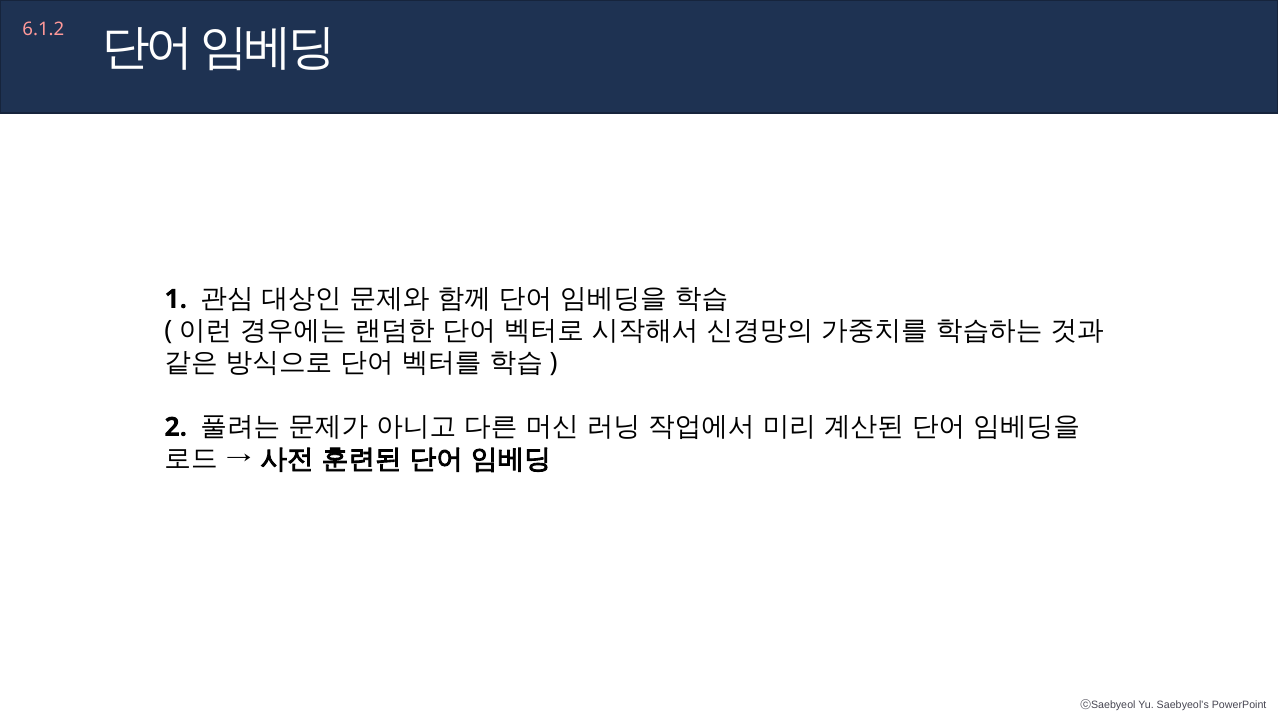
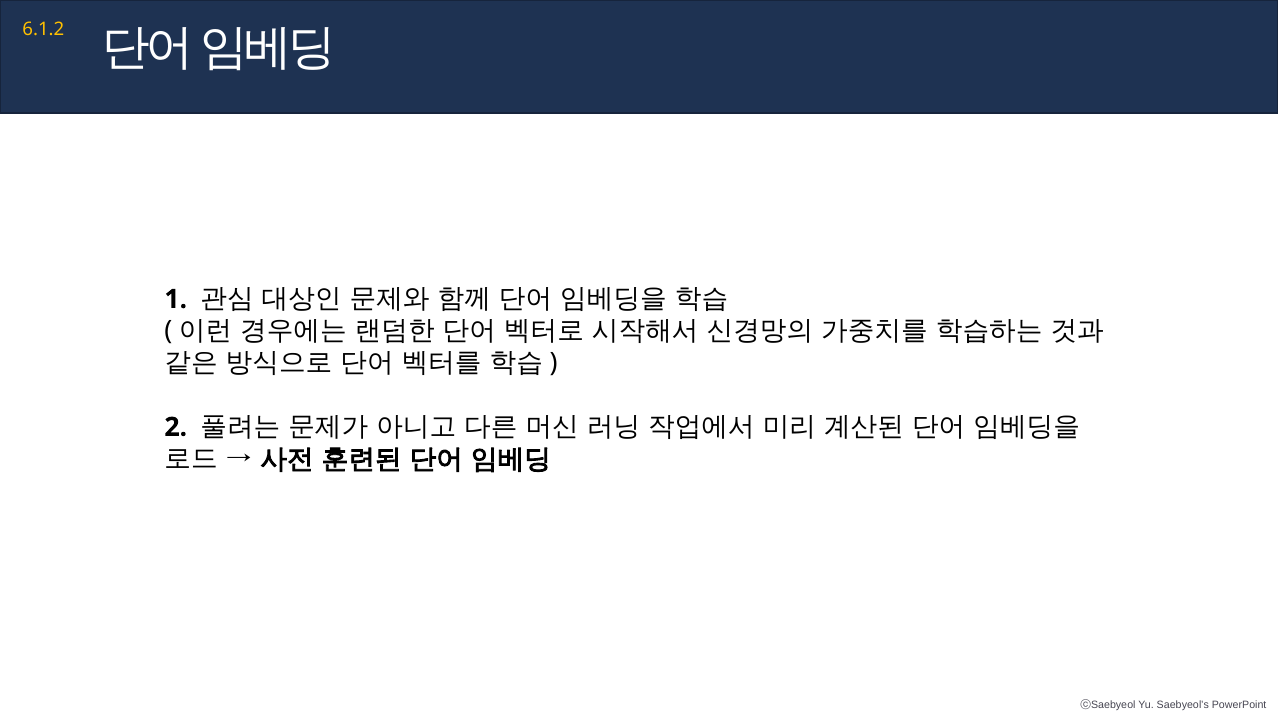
6.1.2 colour: pink -> yellow (43, 29)
